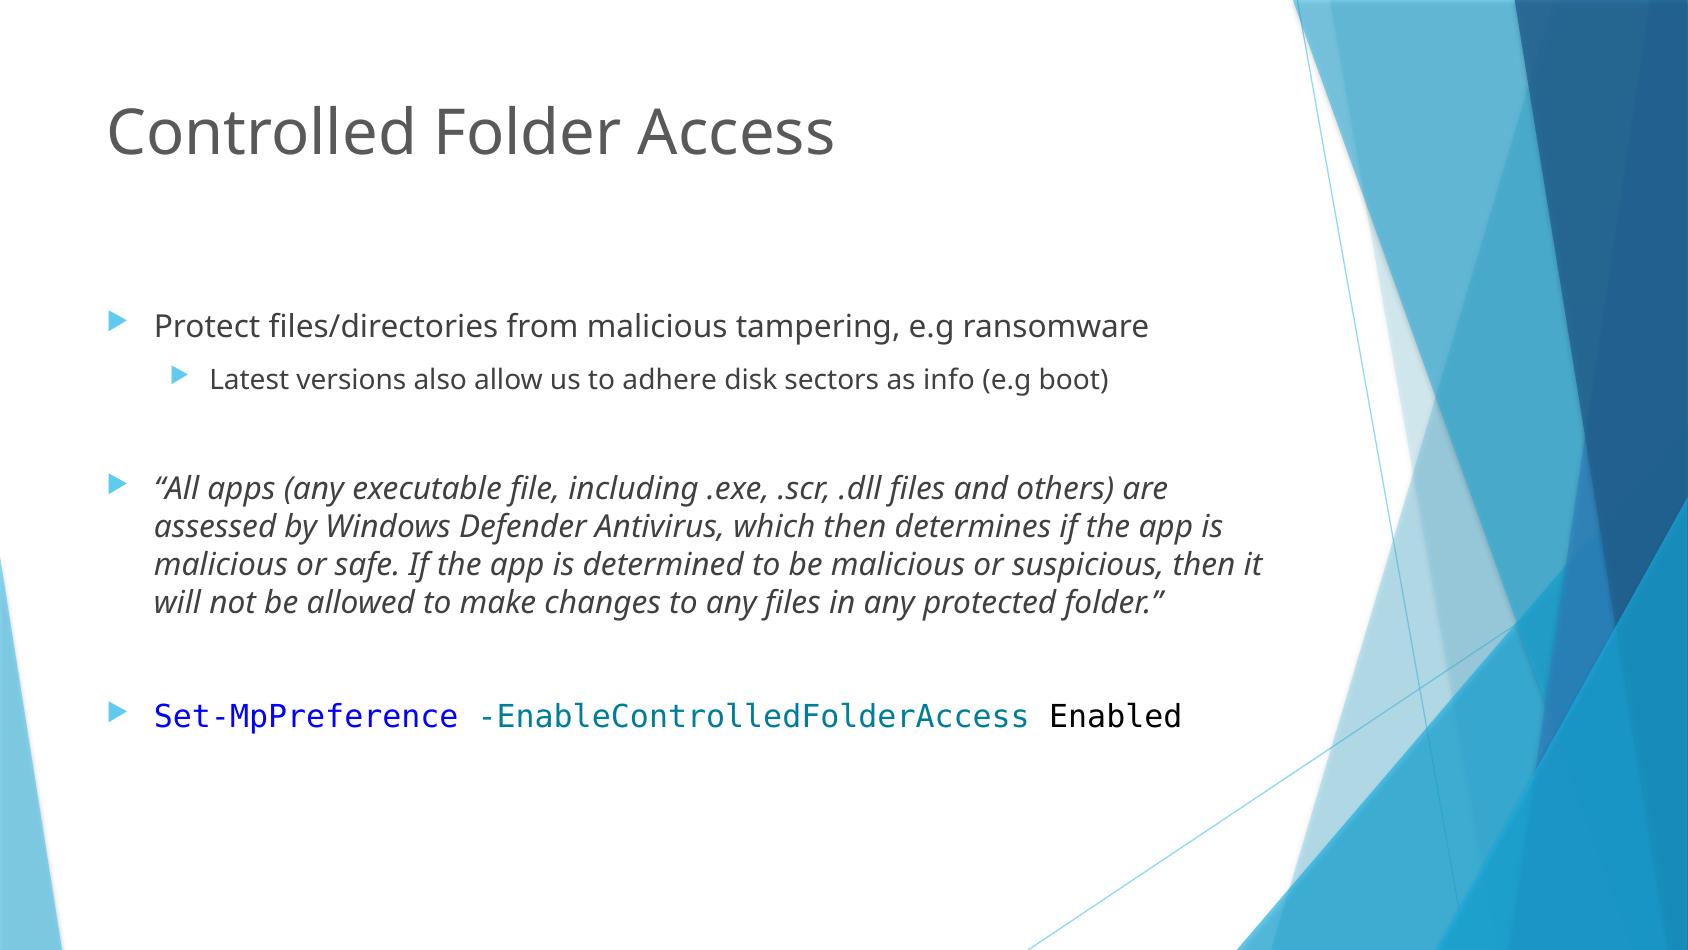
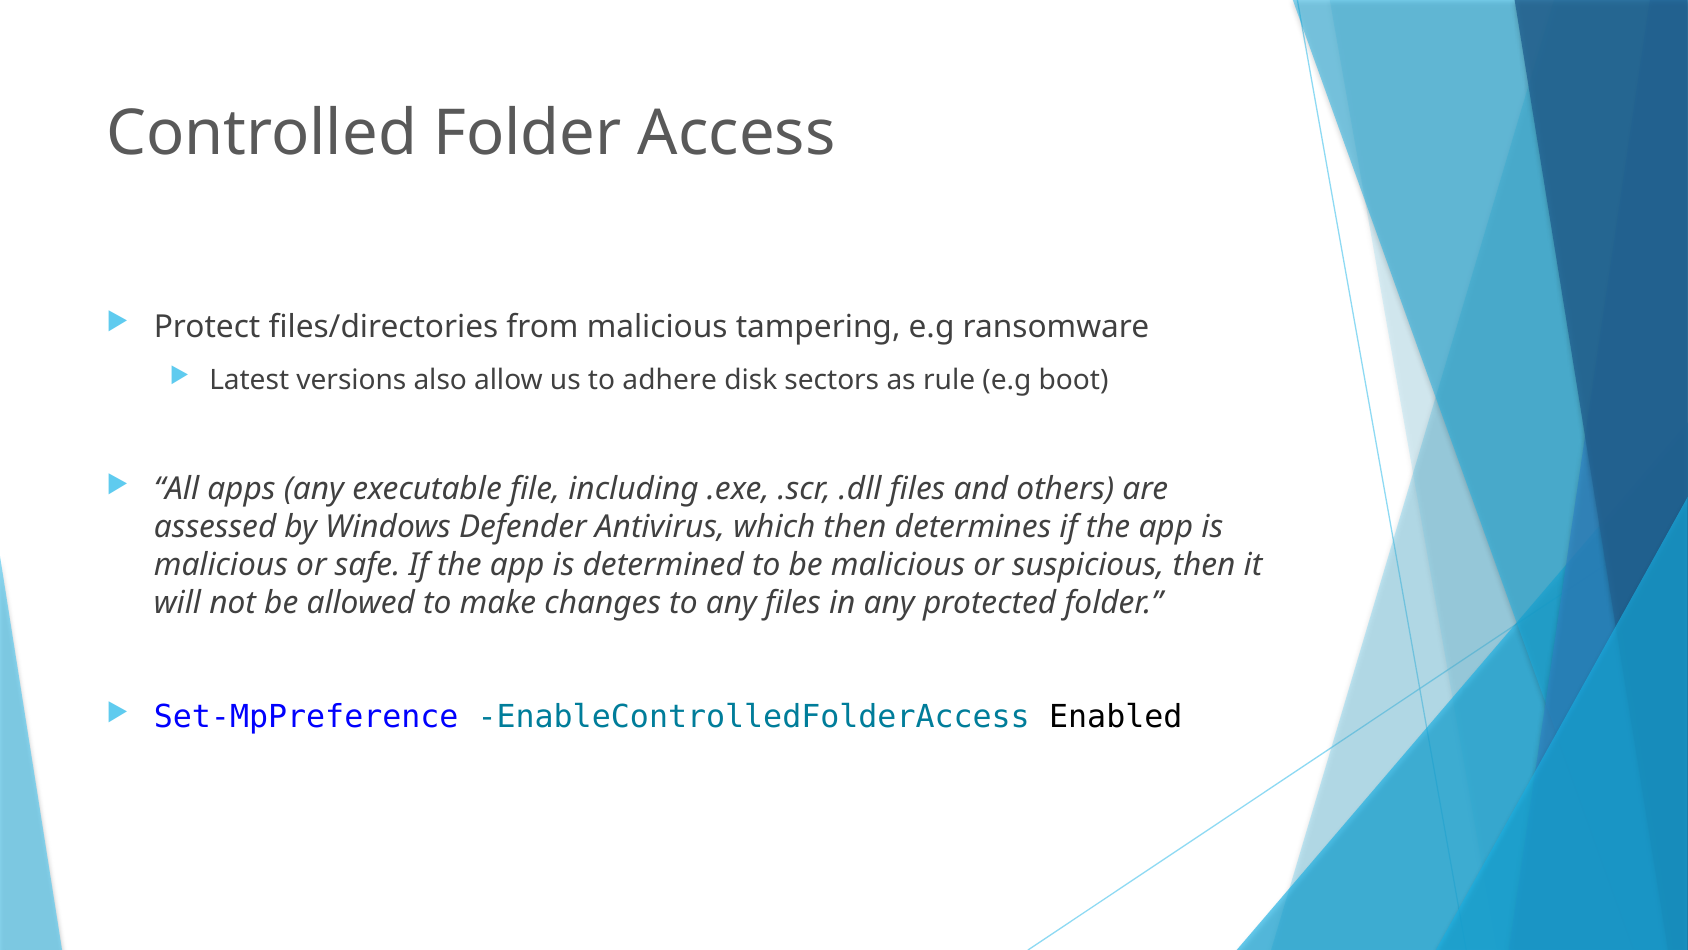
info: info -> rule (949, 380)
